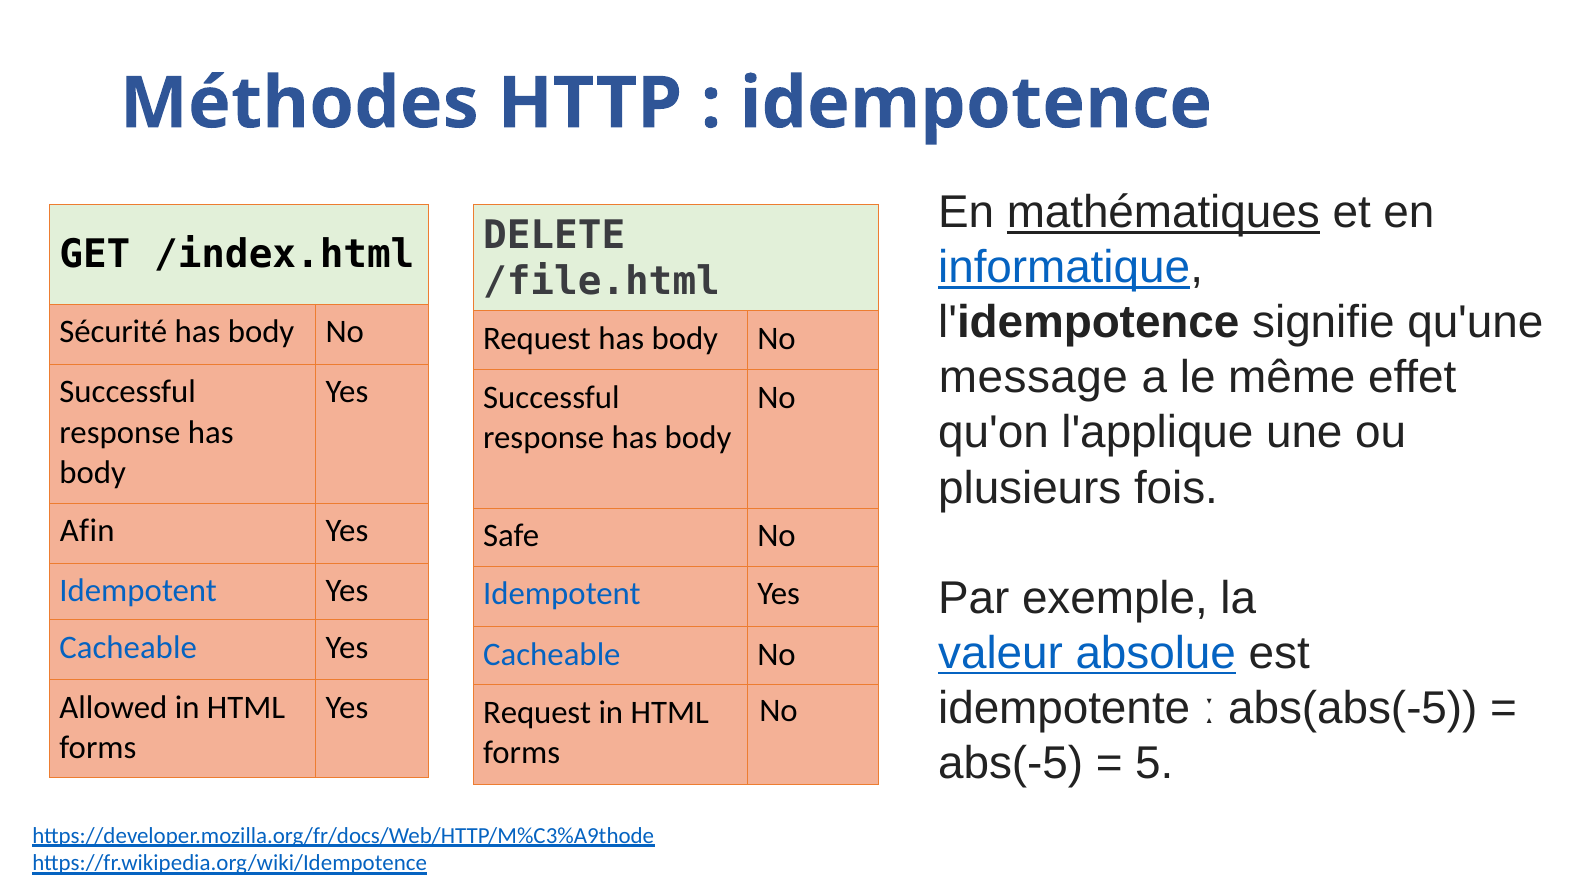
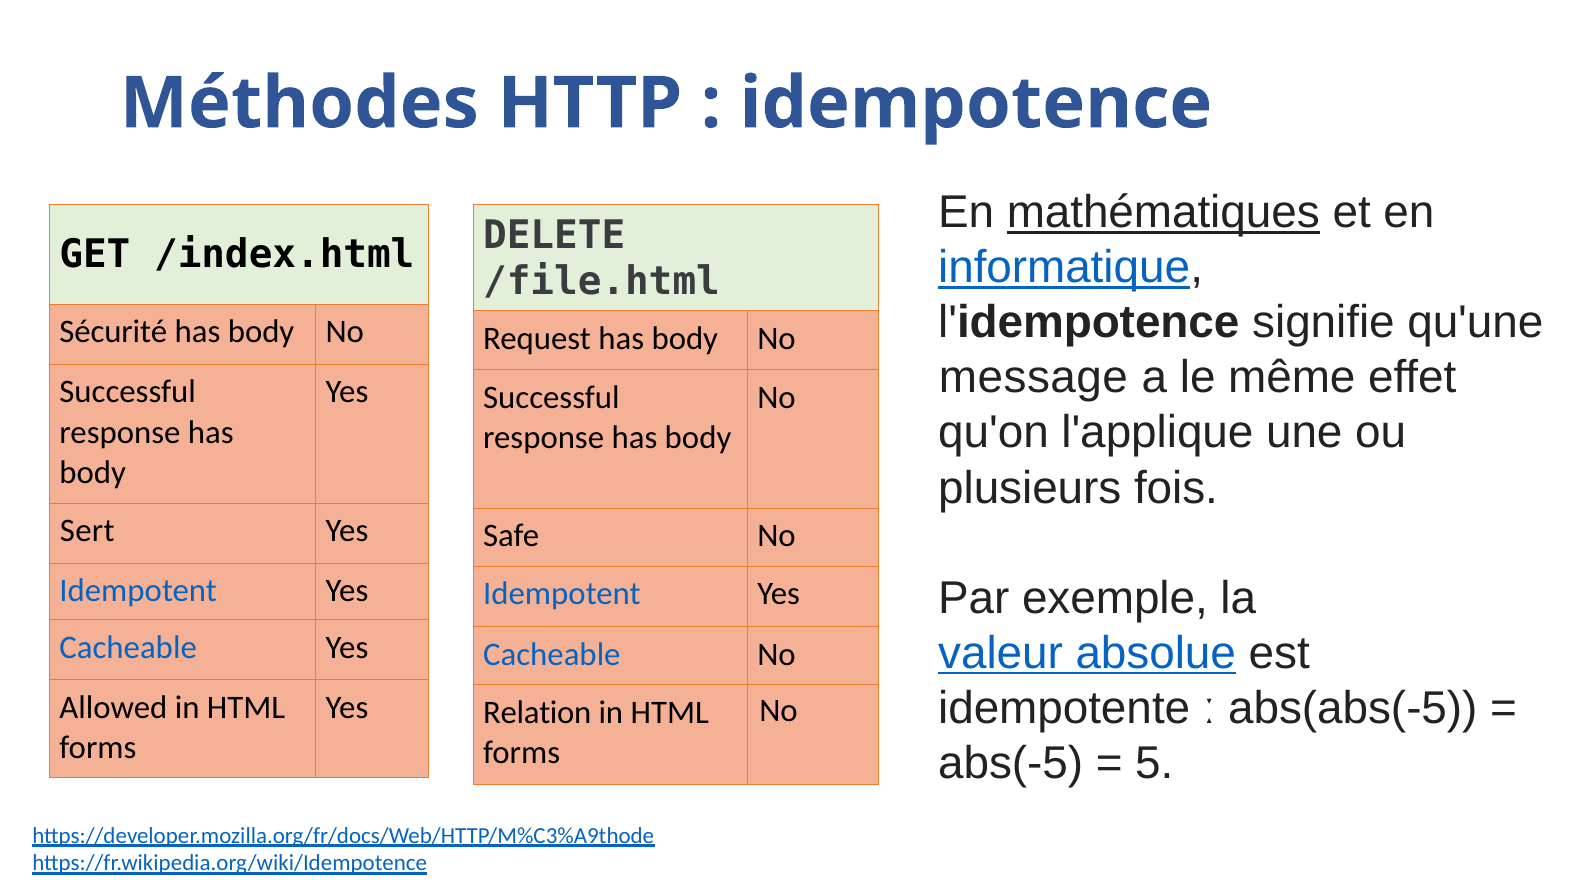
Afin: Afin -> Sert (87, 531)
Request: Request -> Relation (537, 712)
